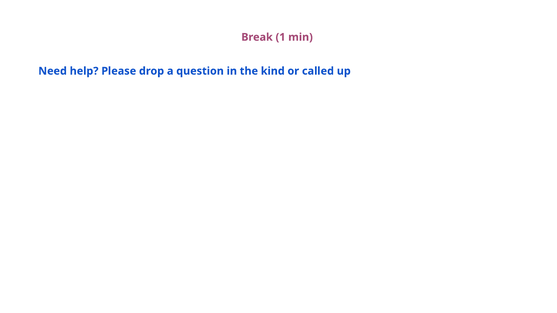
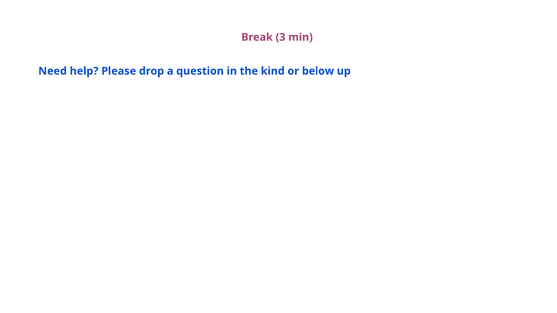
1: 1 -> 3 (281, 37)
called: called -> below (318, 71)
